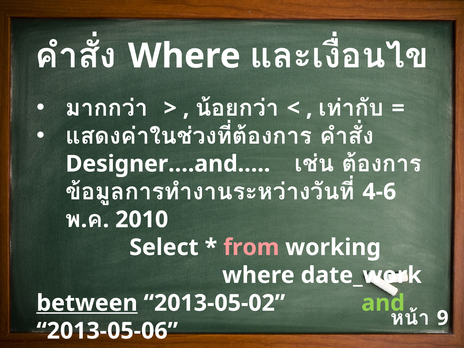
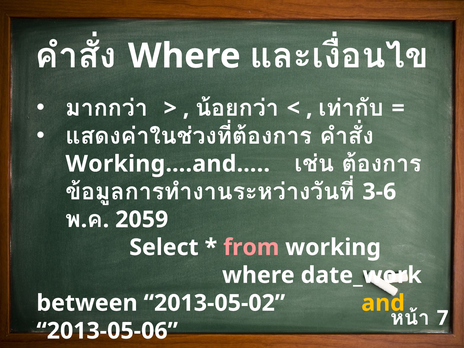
Designer….and…: Designer….and… -> Working….and… (168, 164)
4-6: 4-6 -> 3-6 (379, 192)
2010: 2010 -> 2059 (142, 220)
between underline: present -> none (87, 303)
and colour: light green -> yellow (383, 303)
9: 9 -> 7 (443, 318)
